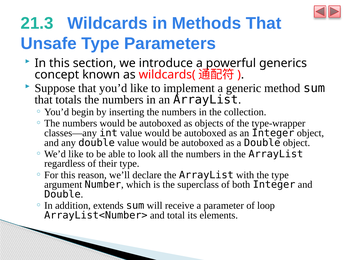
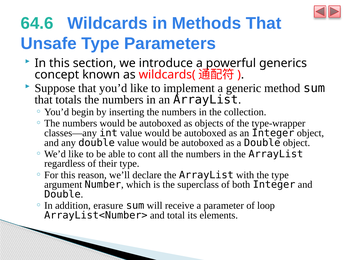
21.3: 21.3 -> 64.6 (37, 23)
look: look -> cont (147, 154)
extends: extends -> erasure (108, 205)
